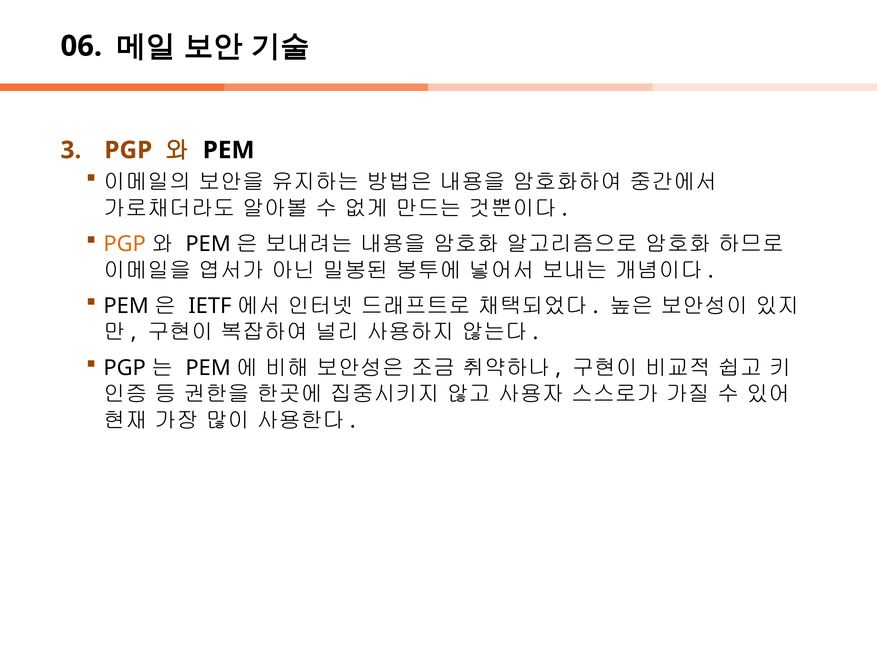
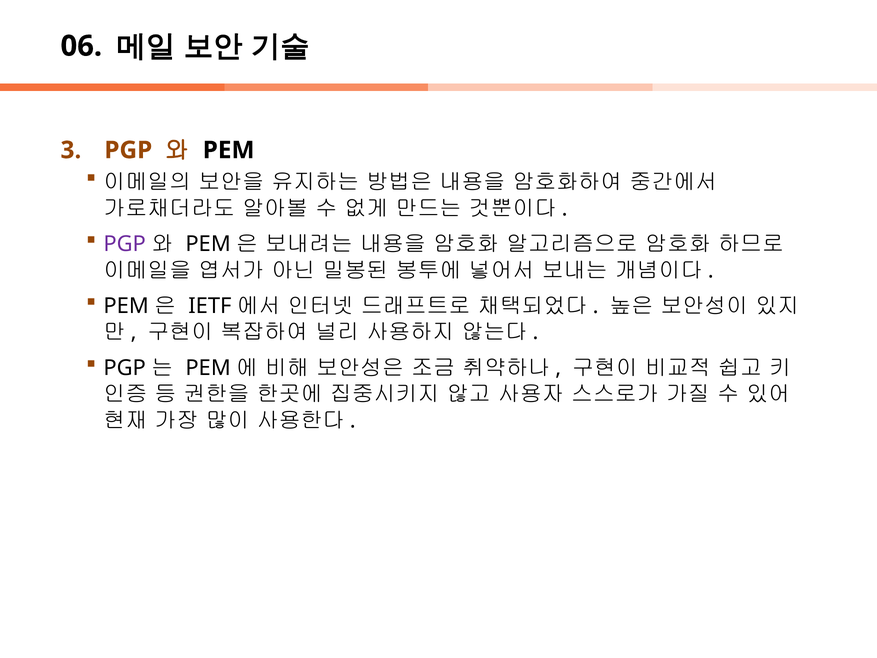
PGP colour: orange -> purple (125, 244)
